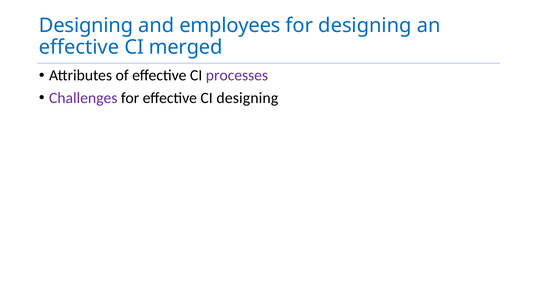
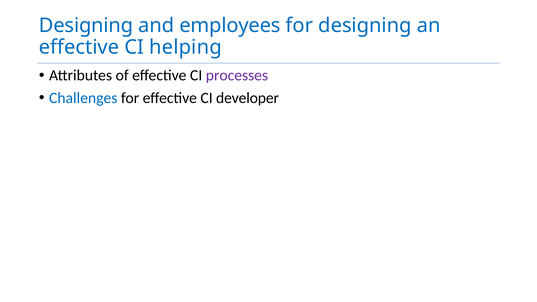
merged: merged -> helping (185, 47)
Challenges colour: purple -> blue (83, 98)
CI designing: designing -> developer (248, 98)
